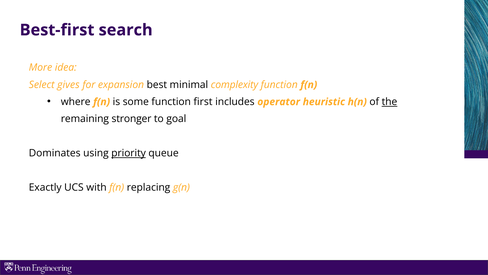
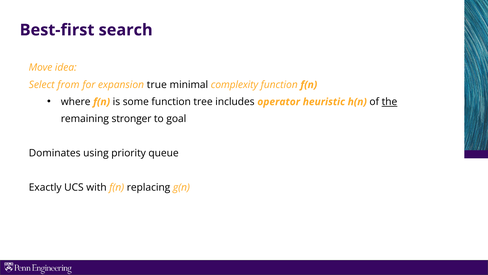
More: More -> Move (41, 67)
gives: gives -> from (68, 85)
best: best -> true (157, 85)
first: first -> tree (203, 102)
priority underline: present -> none (129, 153)
